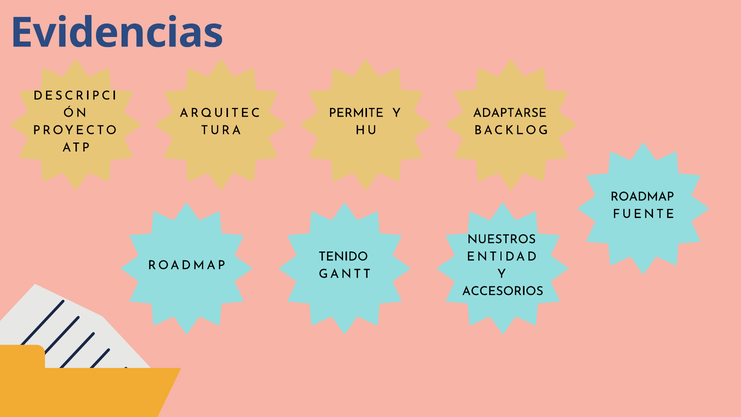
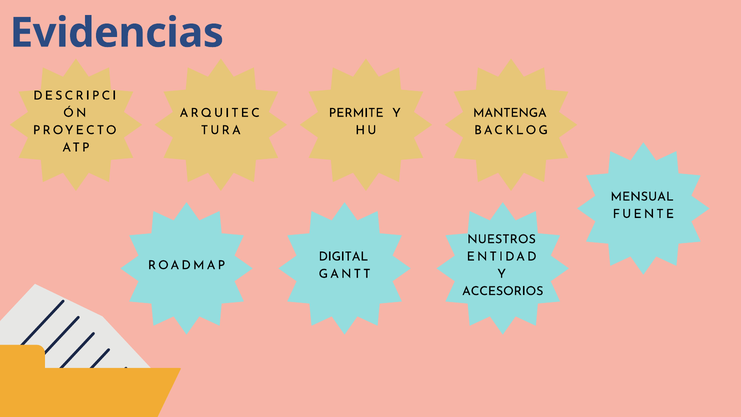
ADAPTARSE: ADAPTARSE -> MANTENGA (510, 113)
ROADMAP: ROADMAP -> MENSUAL (642, 196)
TENIDO: TENIDO -> DIGITAL (343, 256)
